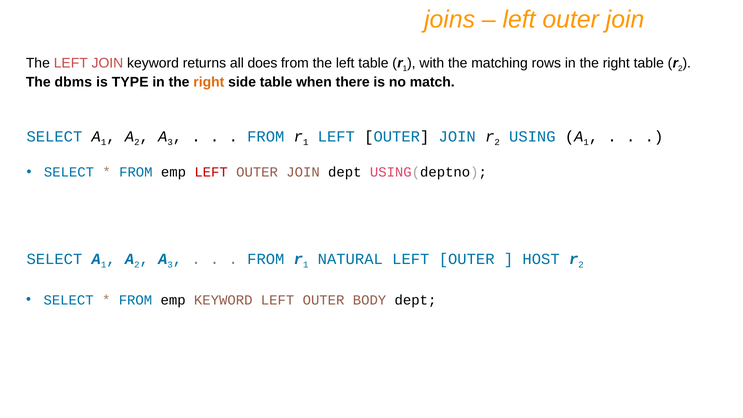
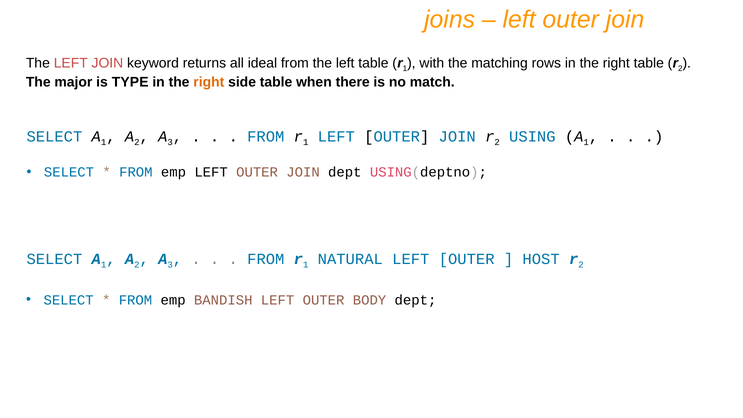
does: does -> ideal (262, 63)
dbms: dbms -> major (73, 82)
LEFT colour: red -> black (211, 172)
emp KEYWORD: KEYWORD -> BANDISH (223, 300)
